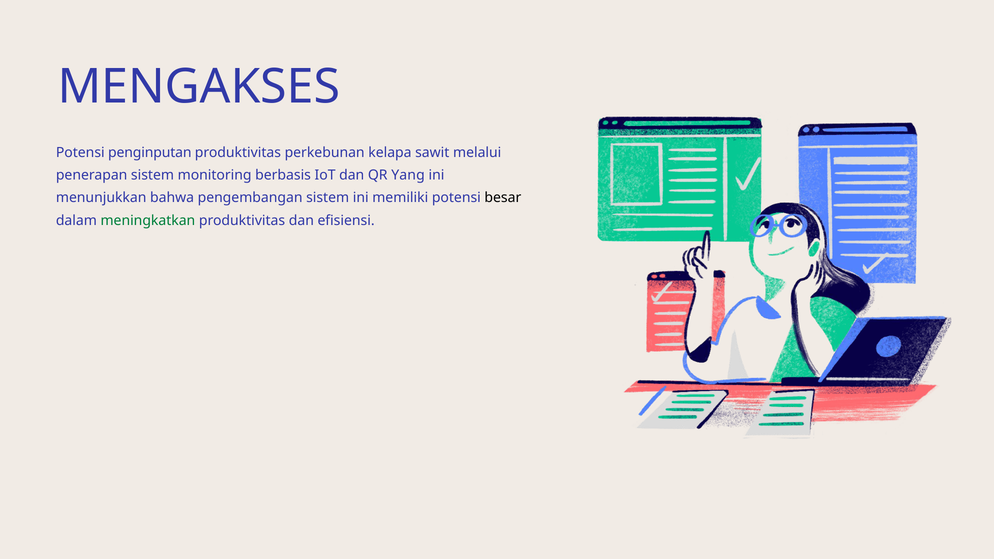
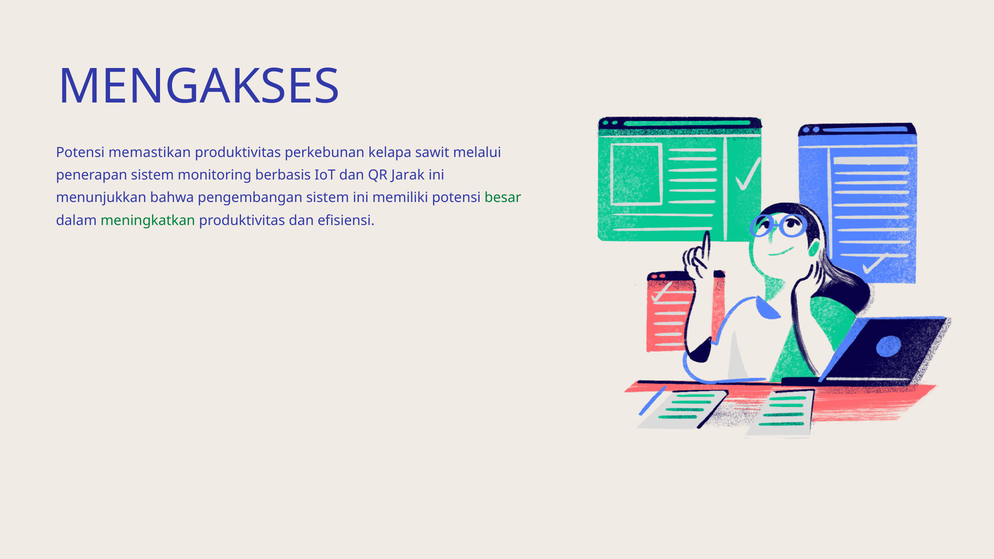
penginputan: penginputan -> memastikan (150, 153)
Yang: Yang -> Jarak (408, 175)
besar colour: black -> green (503, 198)
